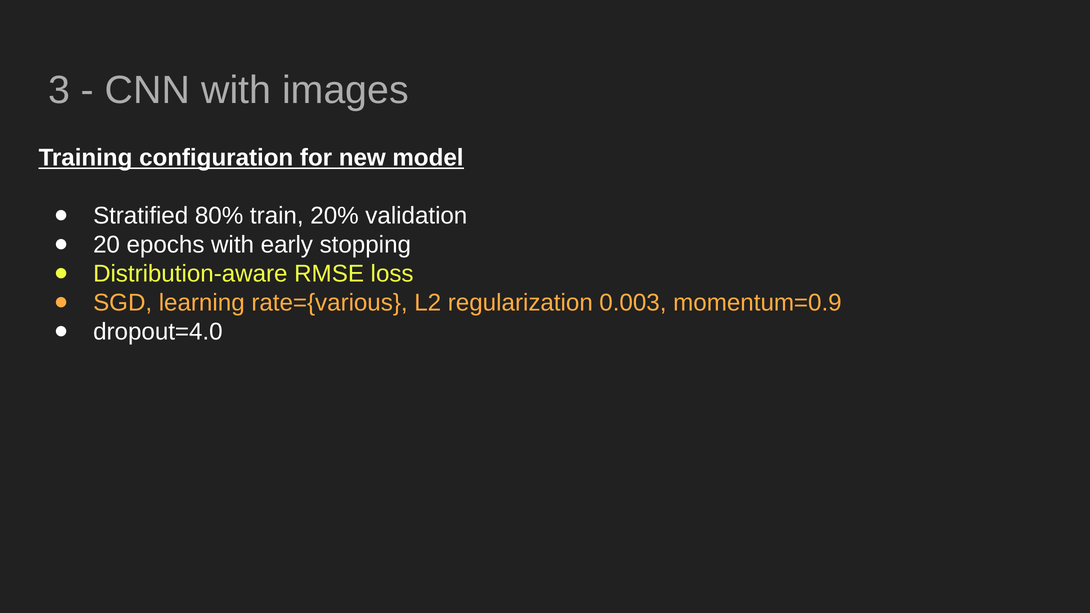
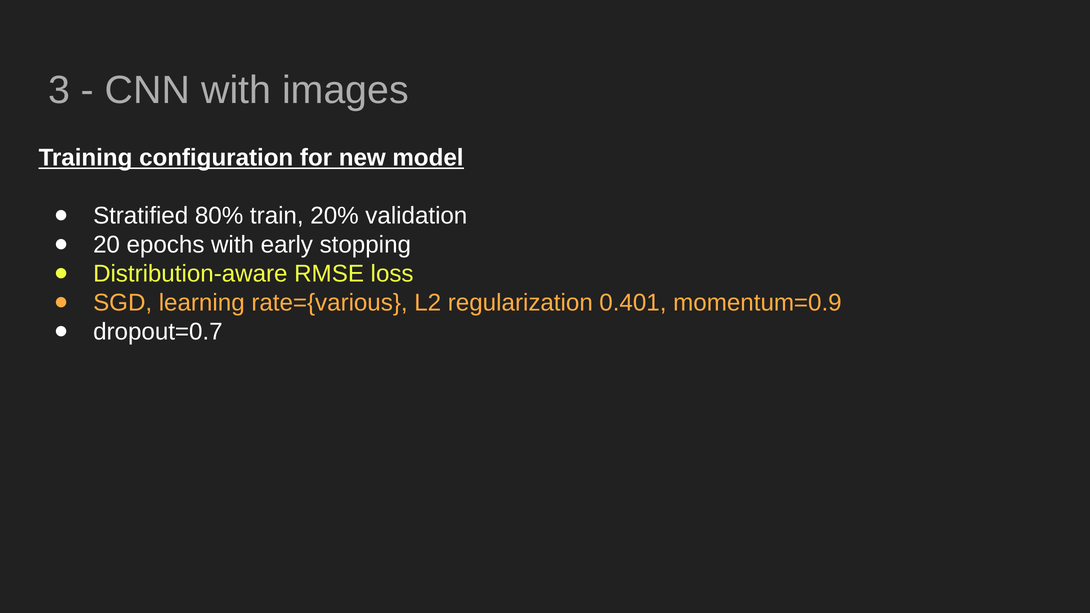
0.003: 0.003 -> 0.401 (633, 303)
dropout=4.0: dropout=4.0 -> dropout=0.7 (158, 332)
